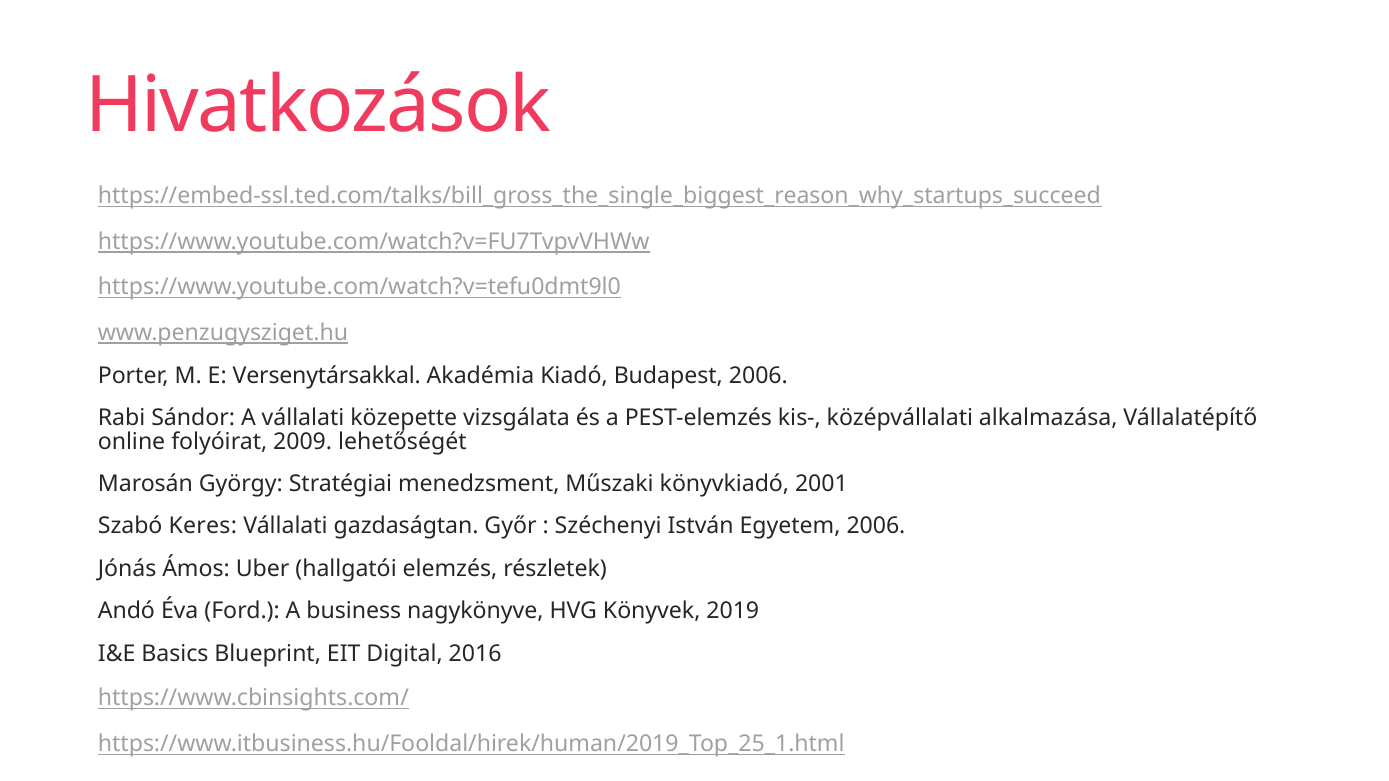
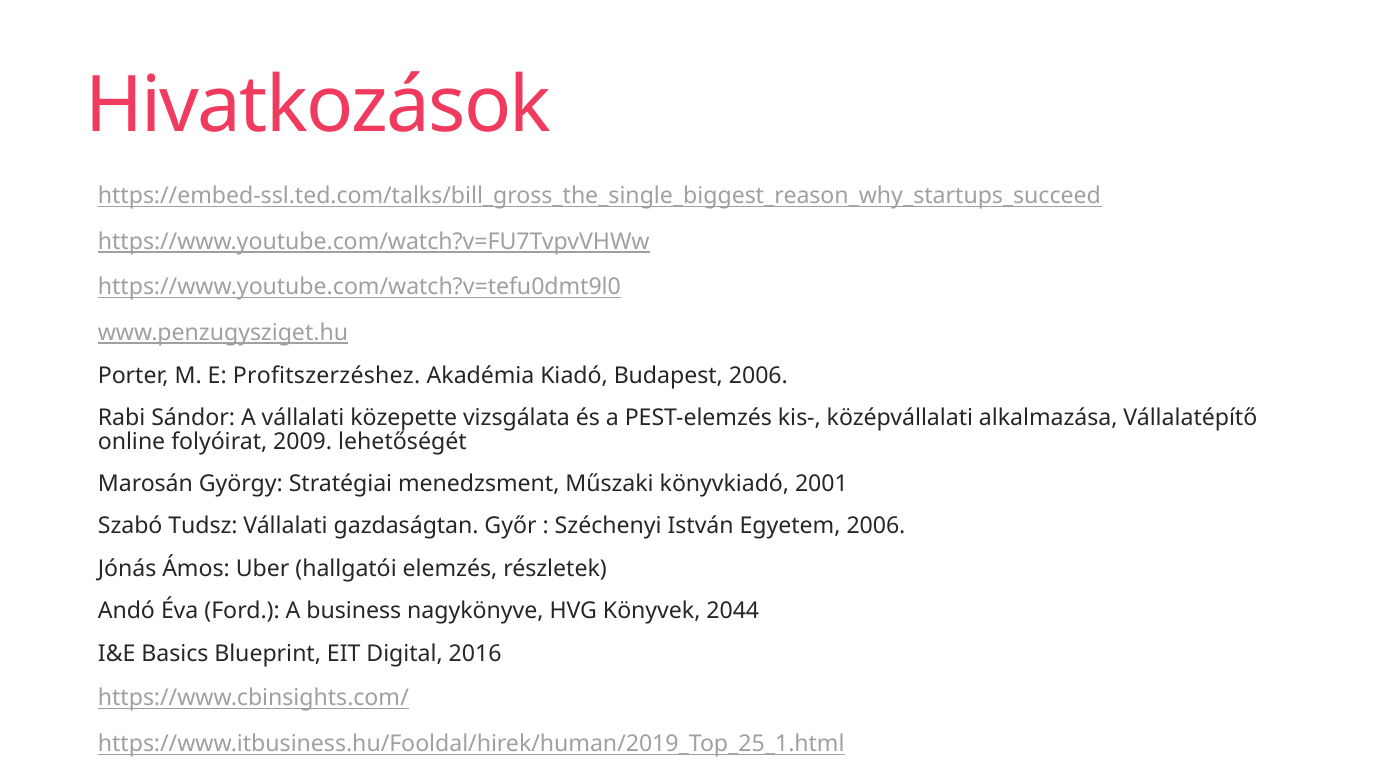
Versenytársakkal: Versenytársakkal -> Profitszerzéshez (327, 376)
Keres: Keres -> Tudsz (203, 526)
2019: 2019 -> 2044 (733, 611)
